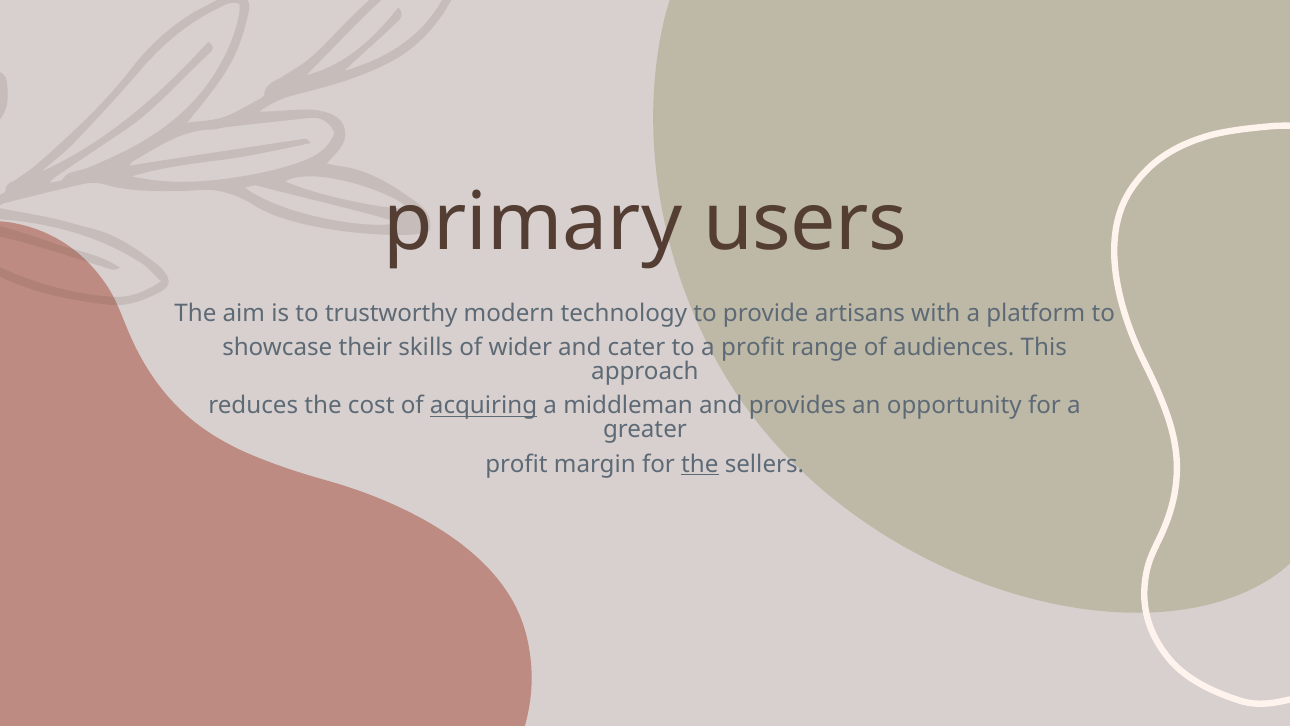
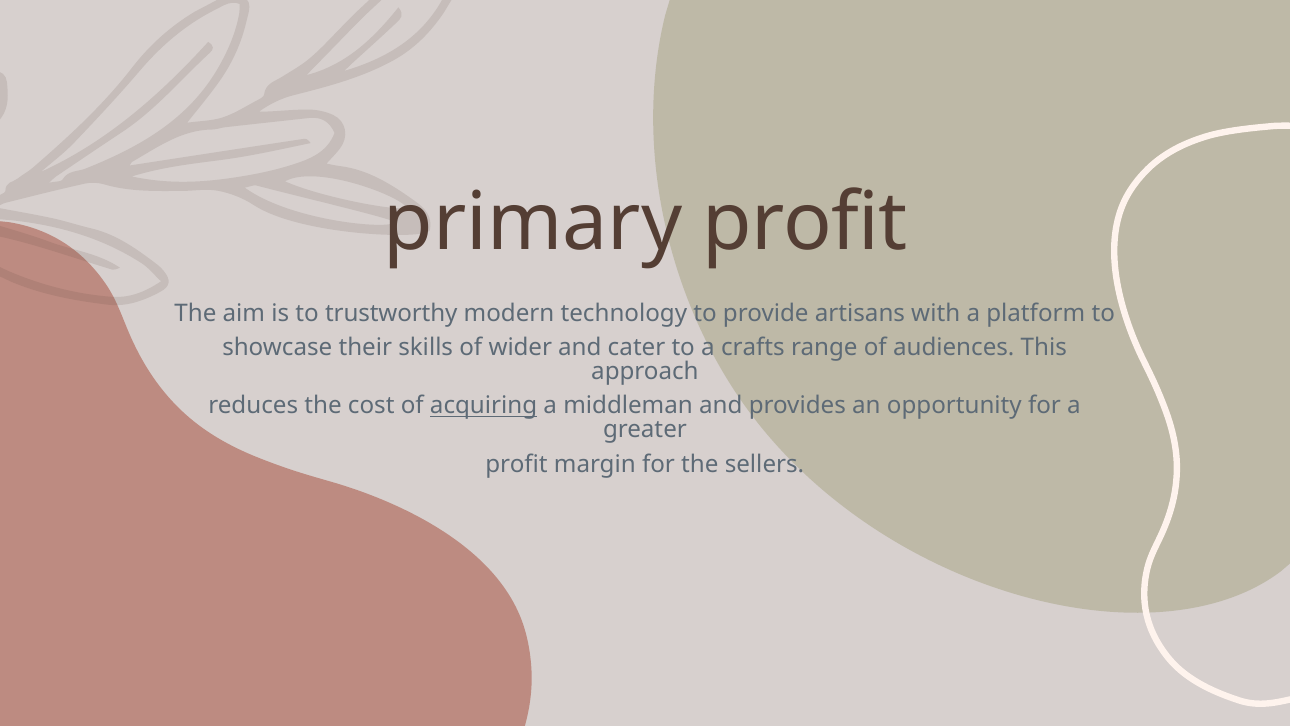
primary users: users -> profit (805, 223)
a profit: profit -> crafts (753, 348)
the underline: present -> none (700, 464)
